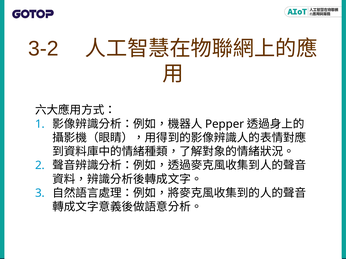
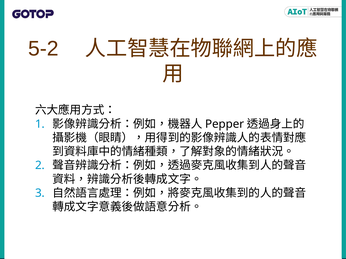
3-2: 3-2 -> 5-2 (43, 49)
